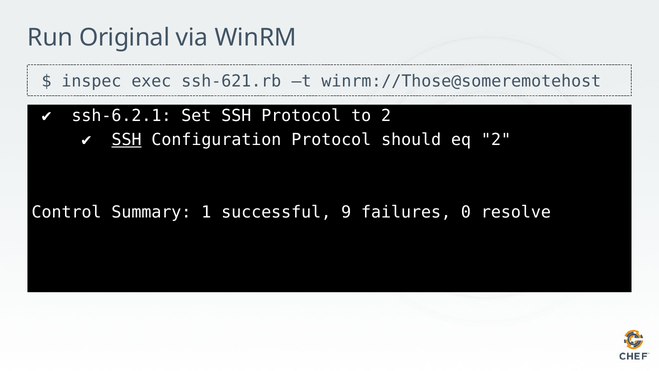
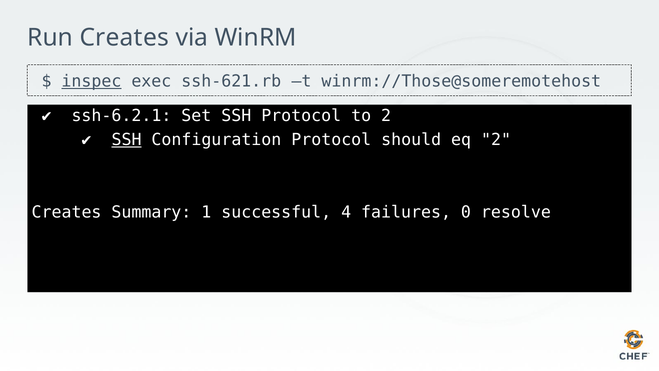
Run Original: Original -> Creates (124, 38)
inspec underline: none -> present (91, 81)
Control: Control -> Creates (67, 212)
9: 9 -> 4 (346, 212)
